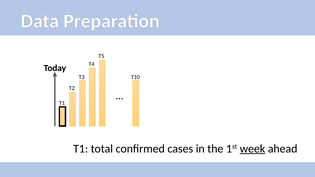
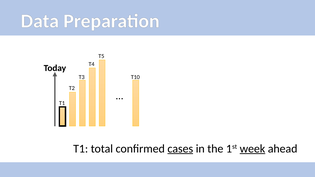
cases underline: none -> present (180, 149)
